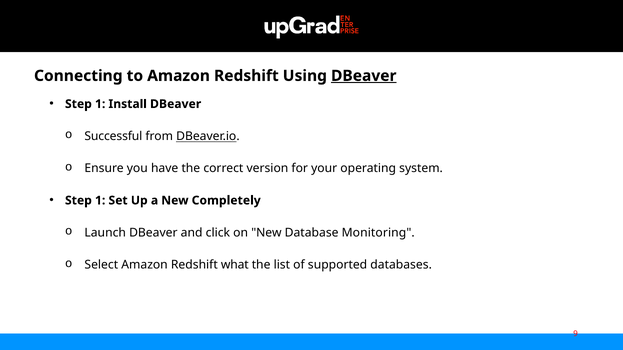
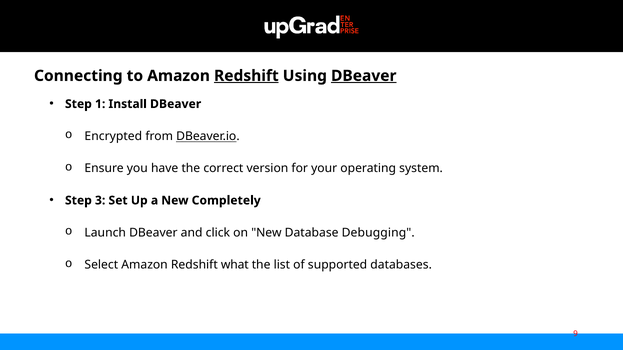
Redshift underline: none -> present (246, 76)
Successful: Successful -> Encrypted (113, 136)
1: 1 -> 3 (100, 201)
Monitoring: Monitoring -> Debugging (378, 233)
